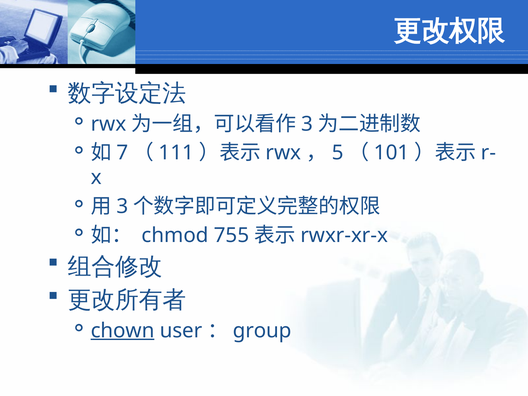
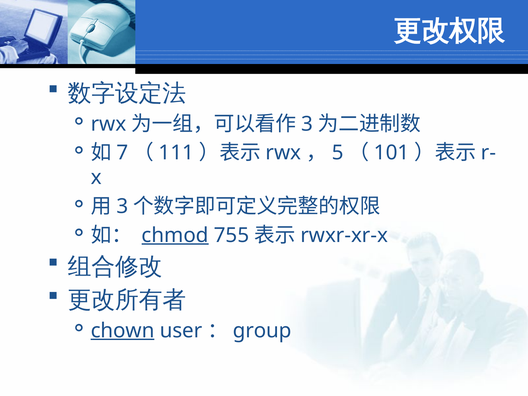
chmod underline: none -> present (175, 235)
